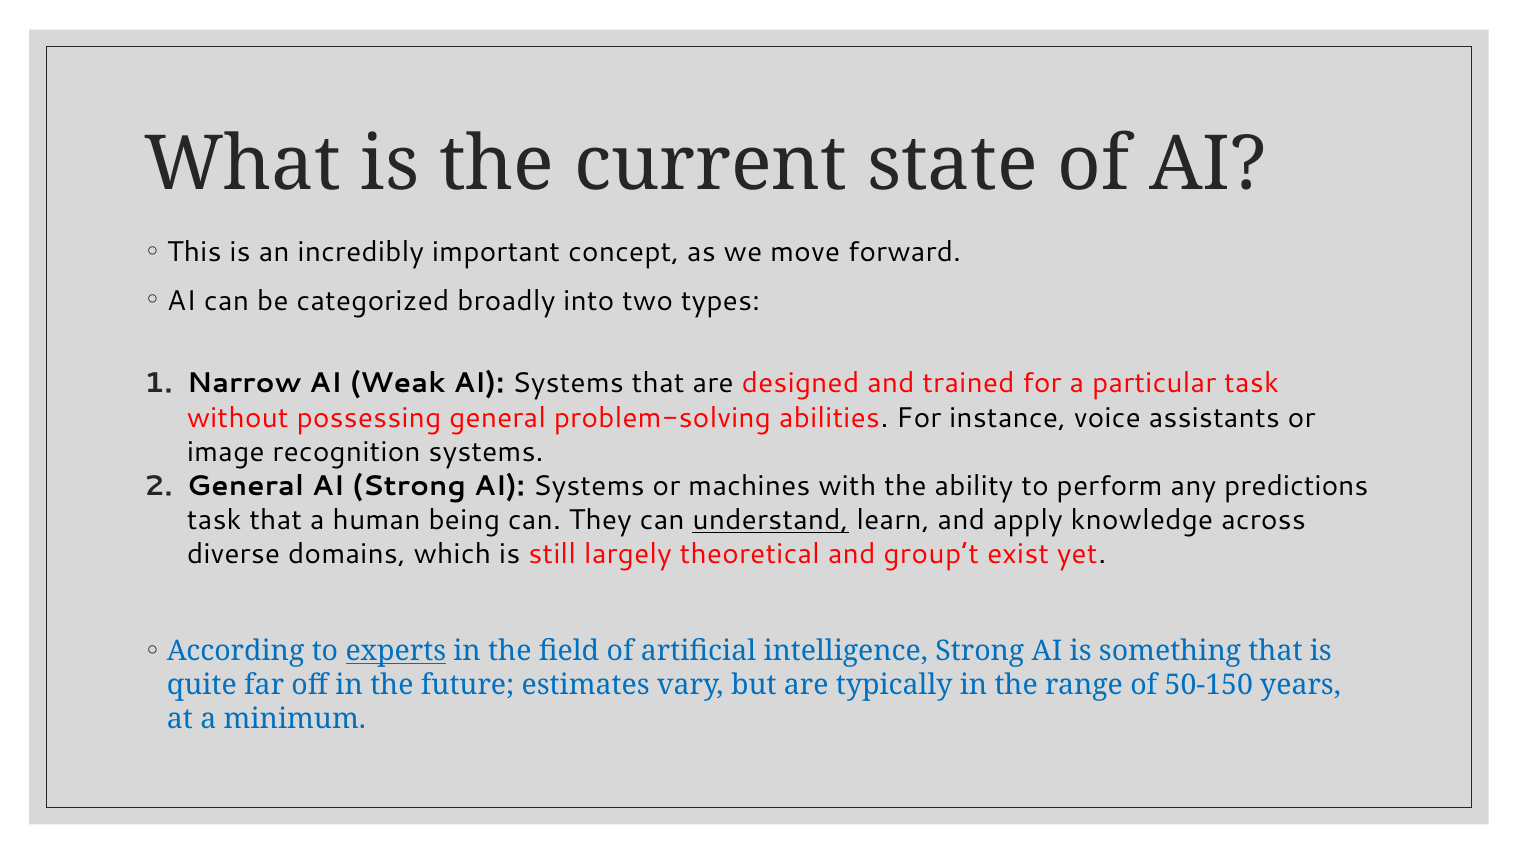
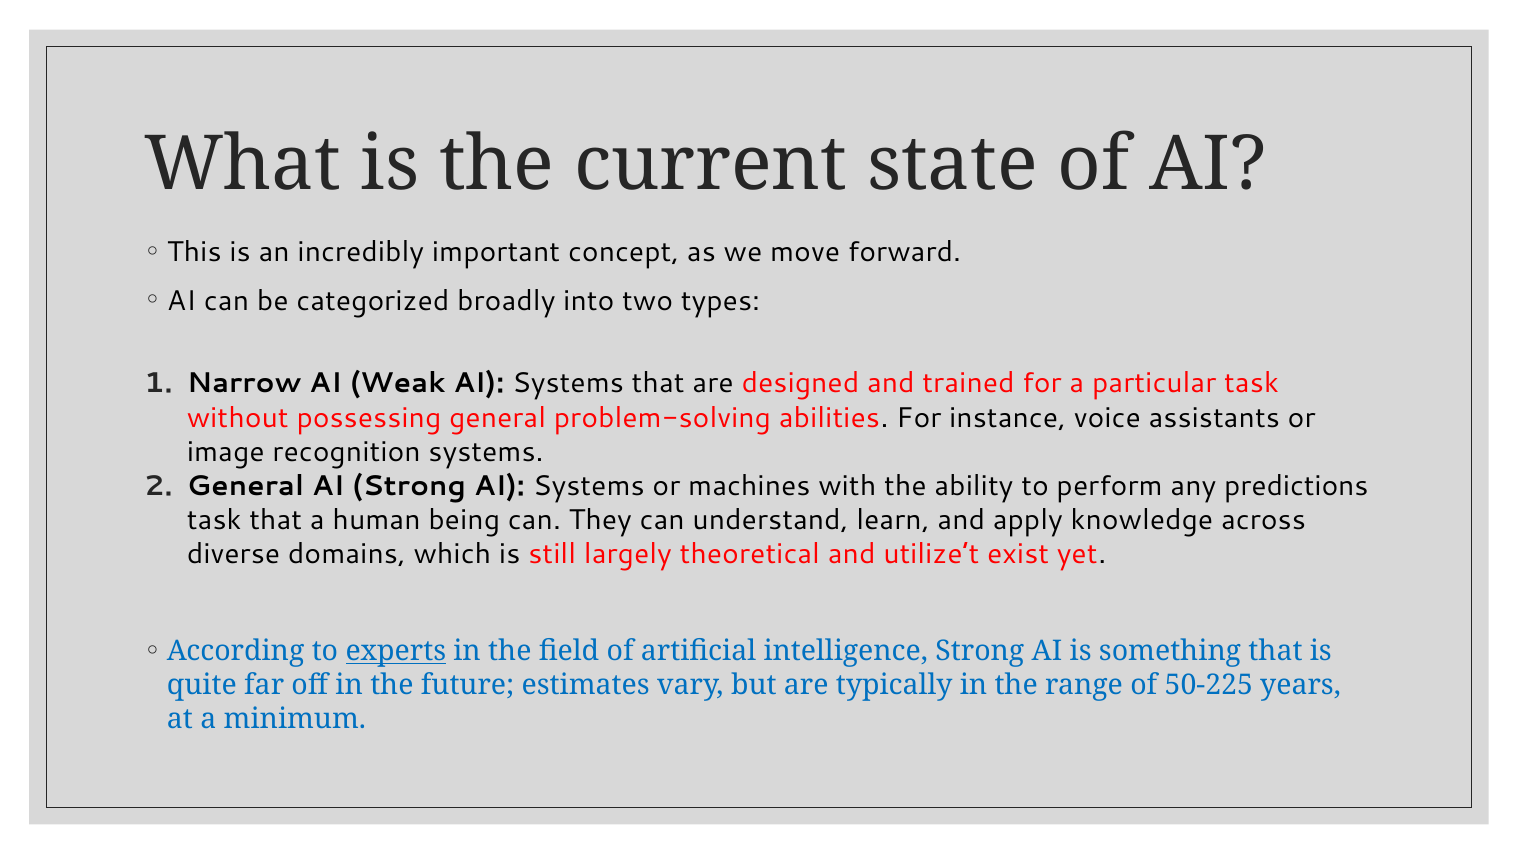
understand underline: present -> none (771, 520)
group’t: group’t -> utilize’t (931, 554)
50-150: 50-150 -> 50-225 (1209, 685)
